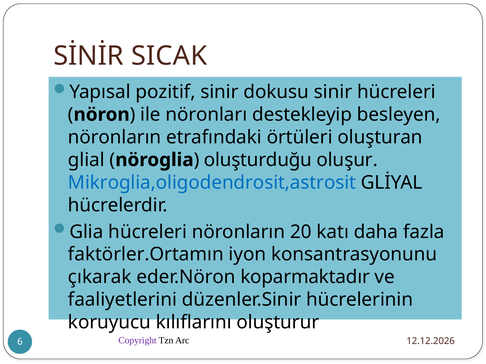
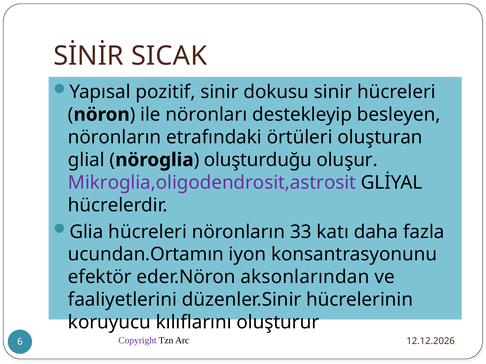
Mikroglia,oligodendrosit,astrosit colour: blue -> purple (212, 183)
20: 20 -> 33 (301, 232)
faktörler.Ortamın: faktörler.Ortamın -> ucundan.Ortamın (146, 255)
çıkarak: çıkarak -> efektör (100, 277)
koparmaktadır: koparmaktadır -> aksonlarından (305, 277)
